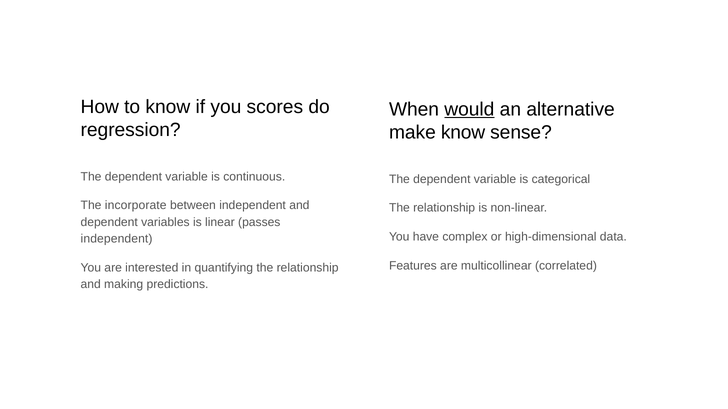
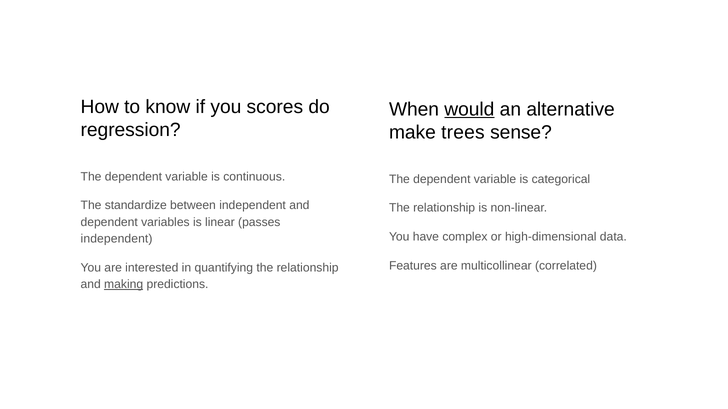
make know: know -> trees (463, 132)
incorporate: incorporate -> standardize (136, 206)
making underline: none -> present (124, 285)
